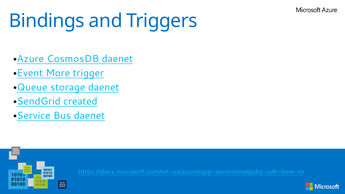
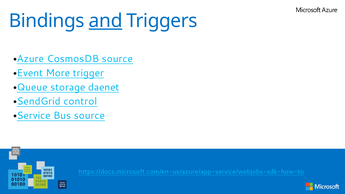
and underline: none -> present (106, 21)
CosmosDB daenet: daenet -> source (117, 59)
created: created -> control (80, 101)
Bus daenet: daenet -> source (89, 116)
